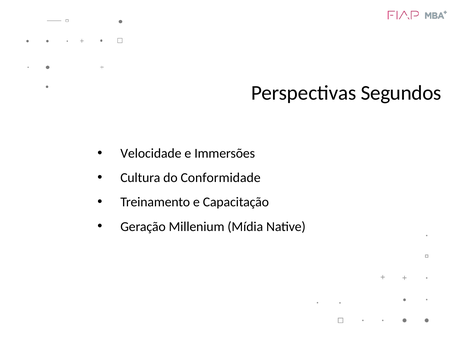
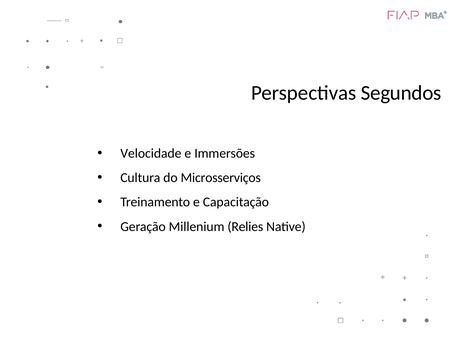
Conformidade: Conformidade -> Microsserviços (221, 178)
Mídia: Mídia -> Relies (245, 226)
